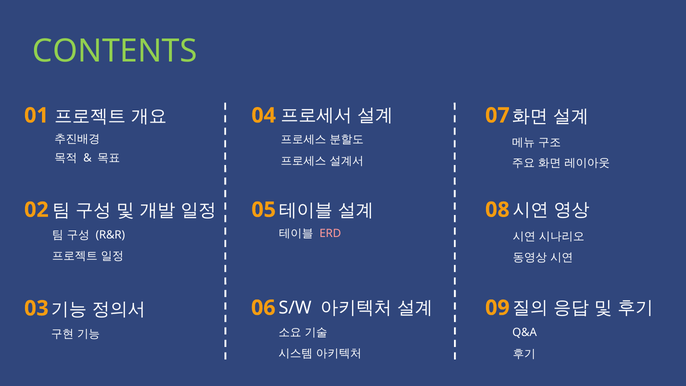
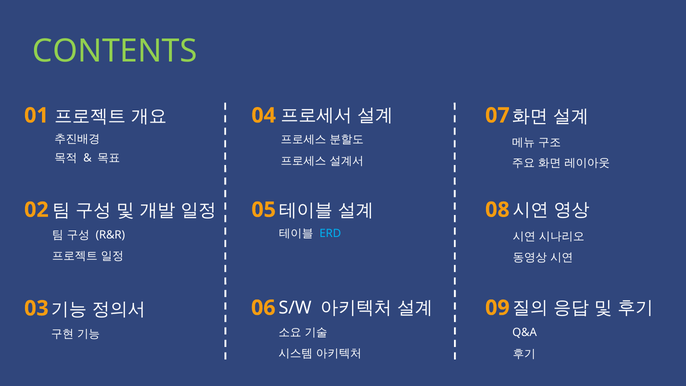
ERD colour: pink -> light blue (330, 233)
